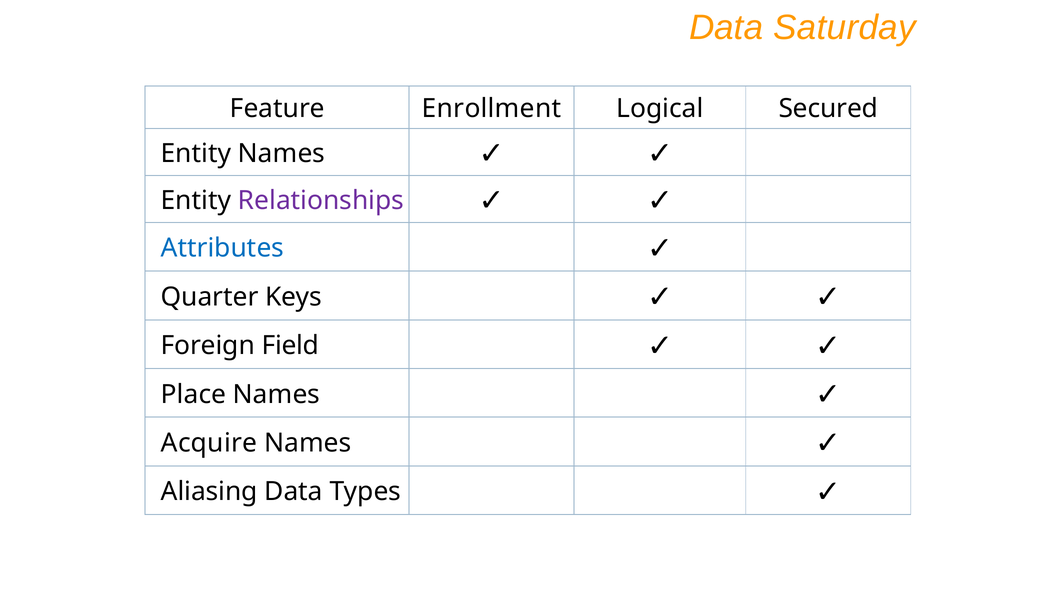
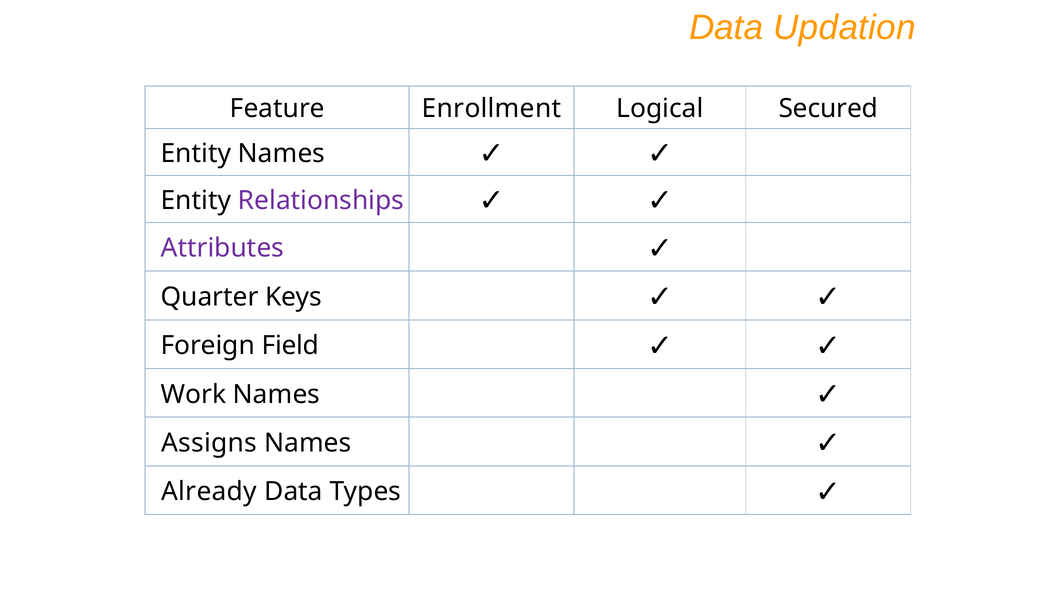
Saturday: Saturday -> Updation (844, 27)
Attributes colour: blue -> purple (222, 248)
Place: Place -> Work (194, 394)
Acquire: Acquire -> Assigns (209, 443)
Aliasing: Aliasing -> Already (209, 492)
